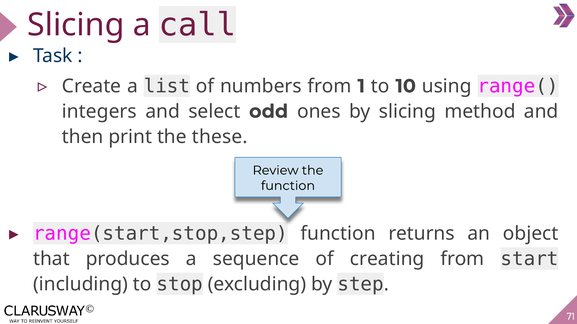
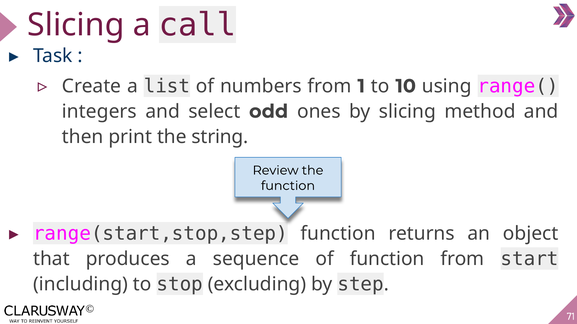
these: these -> string (220, 137)
of creating: creating -> function (387, 259)
